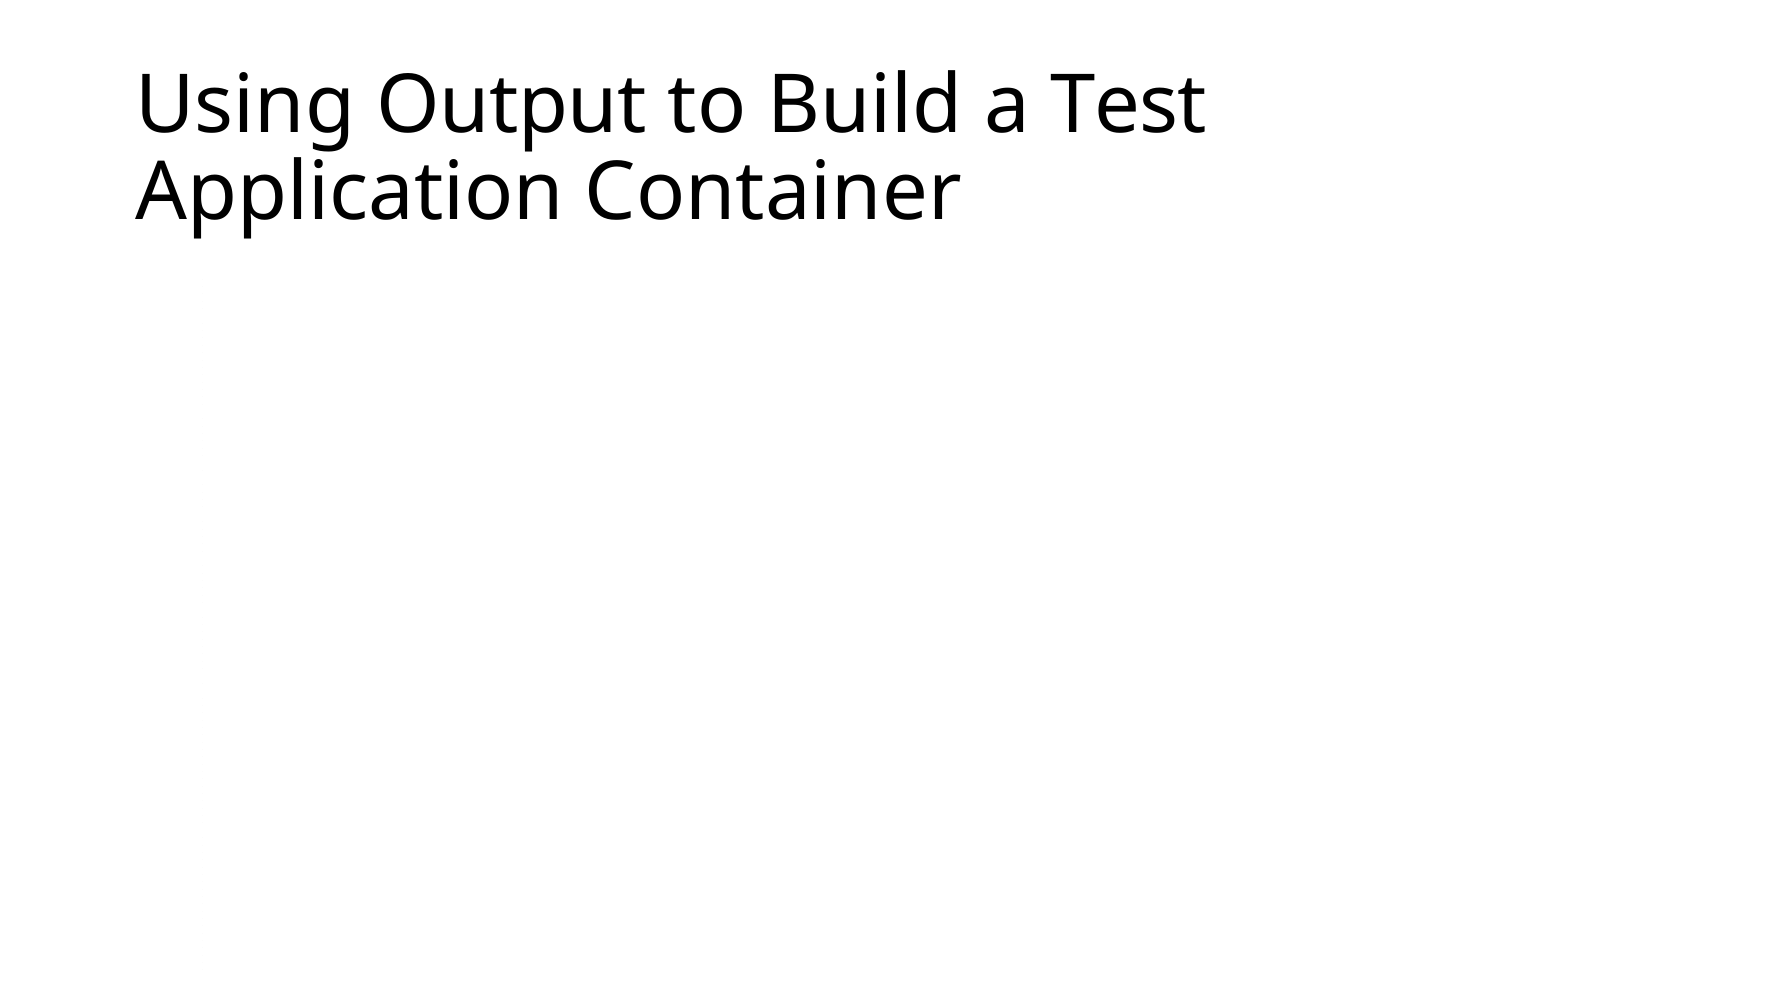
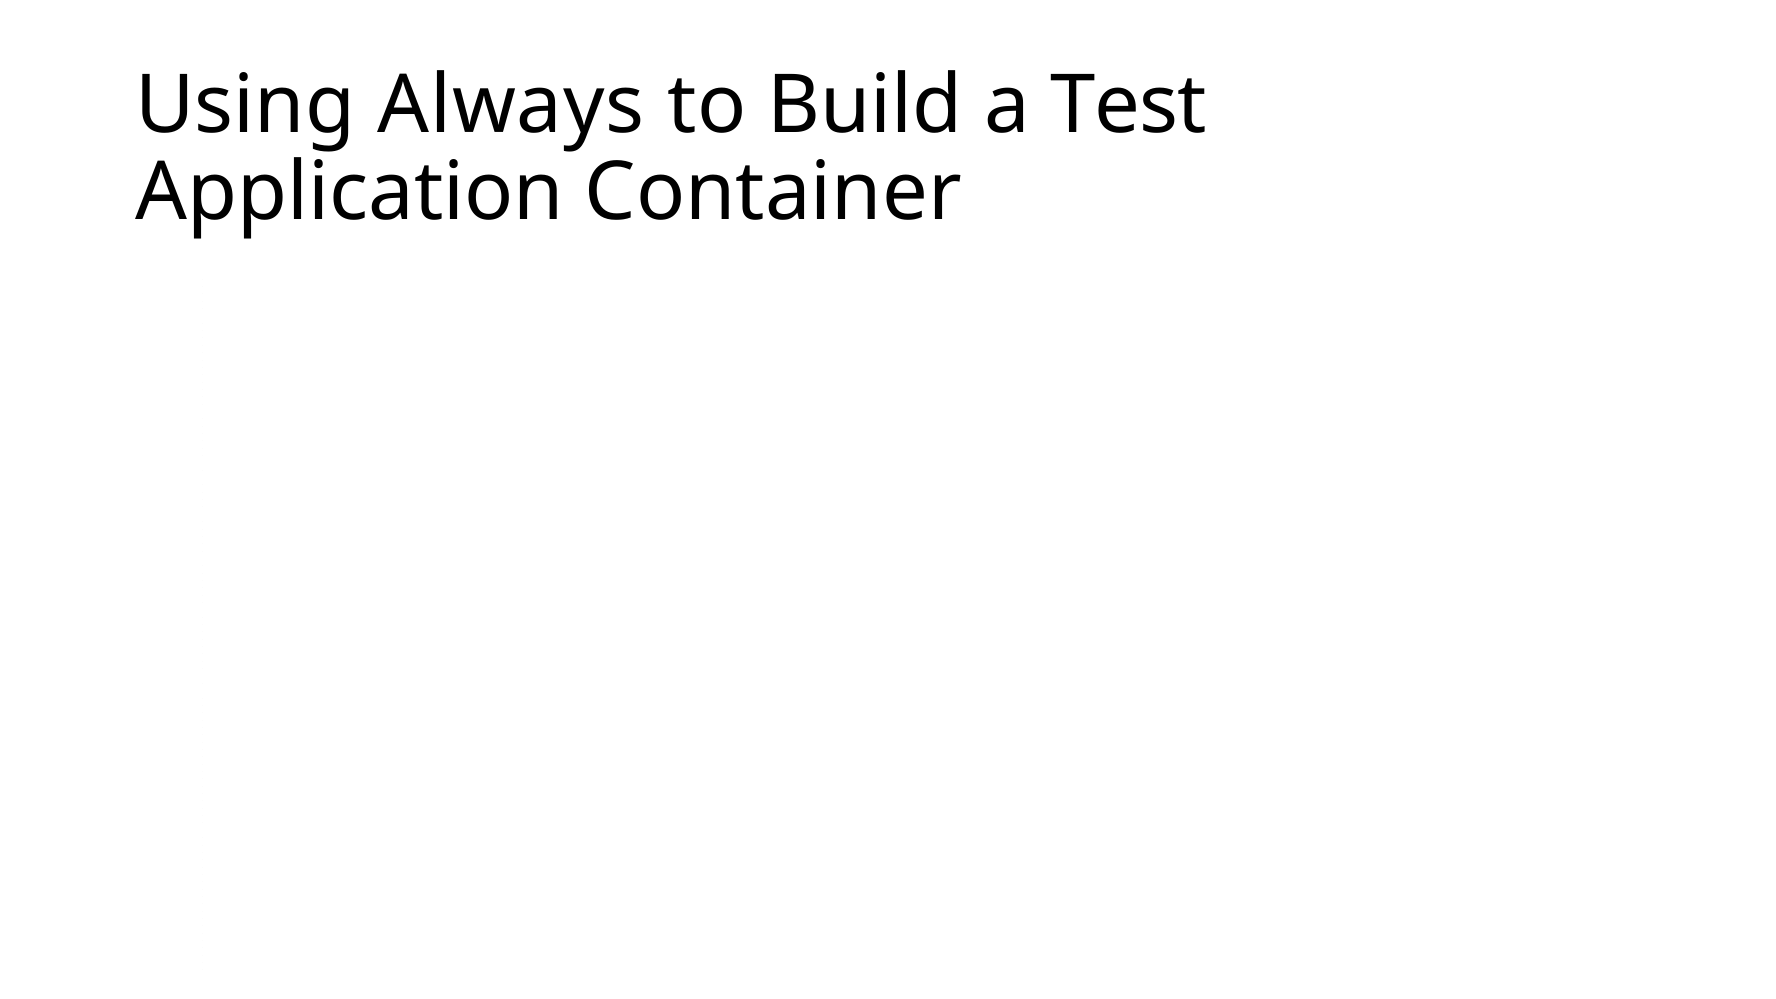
Output: Output -> Always (511, 105)
